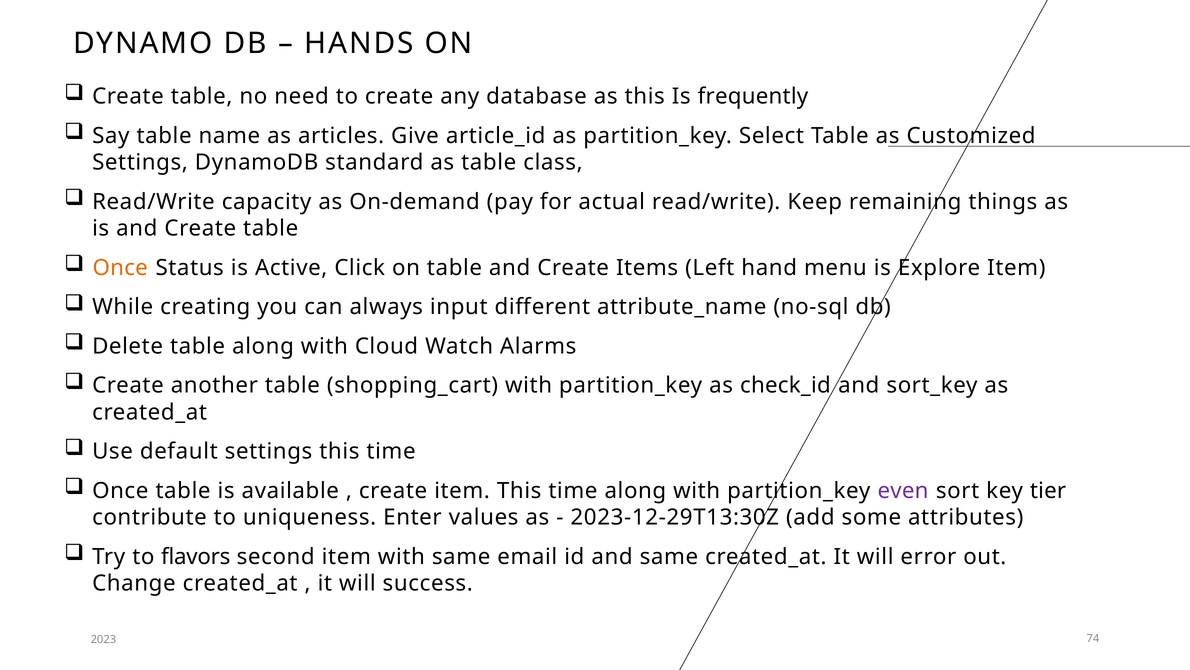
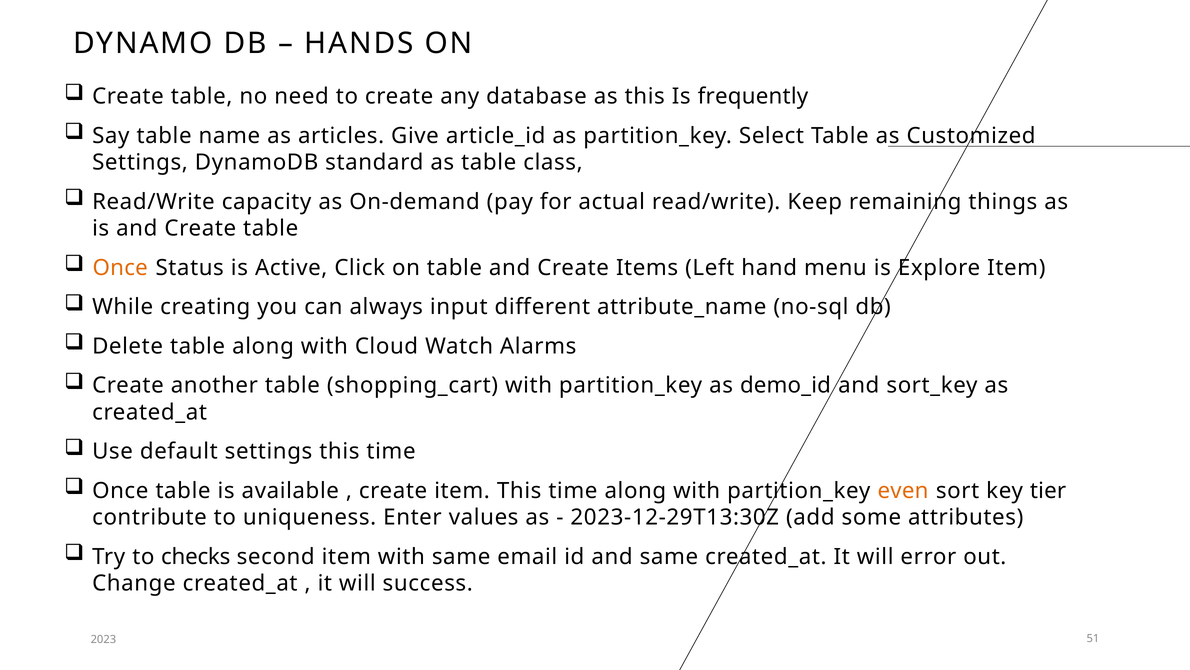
check_id: check_id -> demo_id (785, 385)
even colour: purple -> orange (903, 490)
flavors: flavors -> checks (196, 556)
74: 74 -> 51 (1093, 638)
